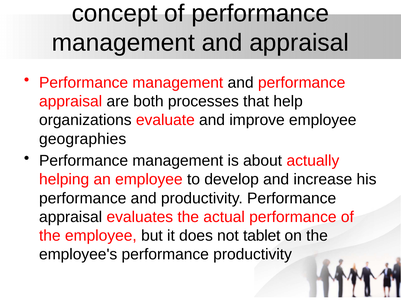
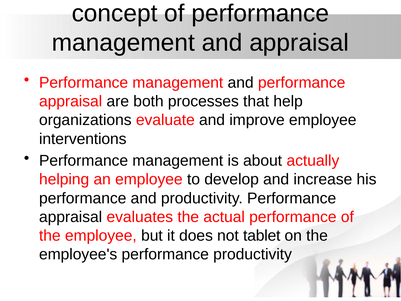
geographies: geographies -> interventions (83, 139)
